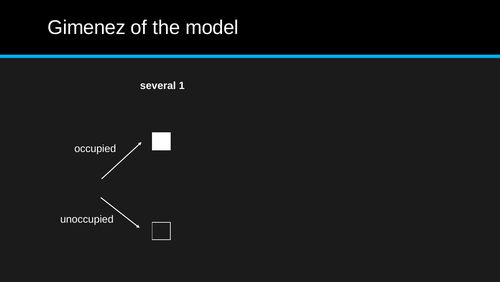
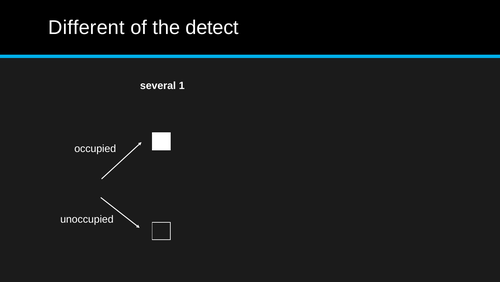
Gimenez: Gimenez -> Different (86, 28)
model: model -> detect (212, 28)
